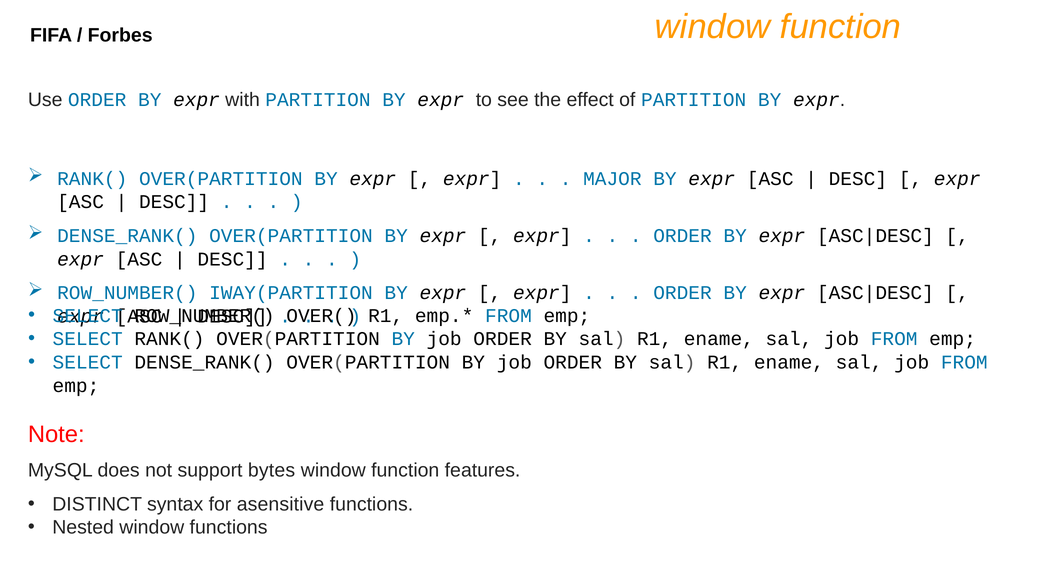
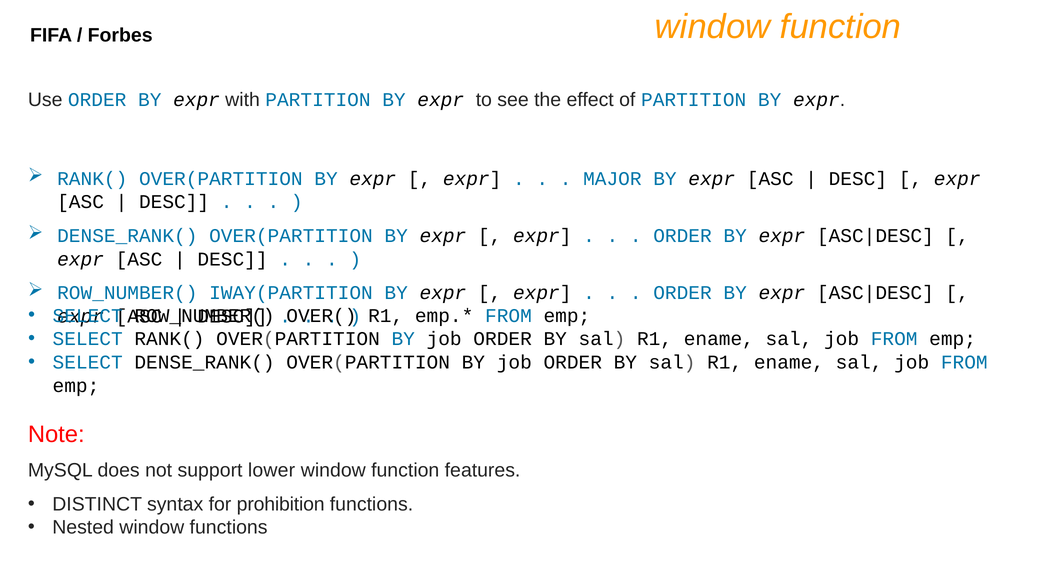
bytes: bytes -> lower (272, 471)
asensitive: asensitive -> prohibition (281, 504)
